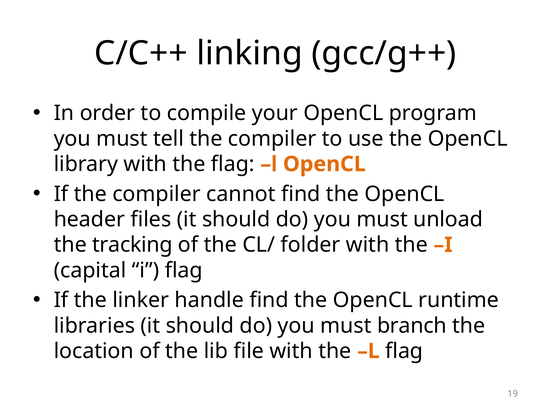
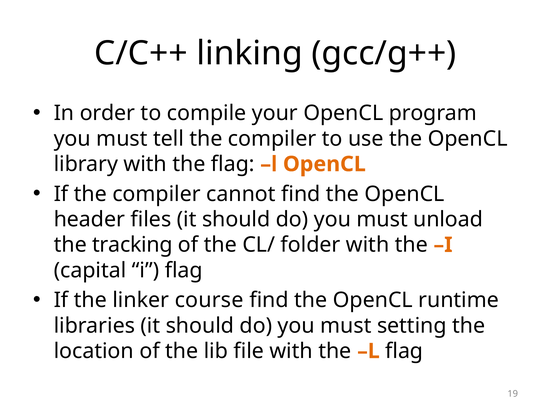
handle: handle -> course (209, 300)
branch: branch -> setting (412, 326)
